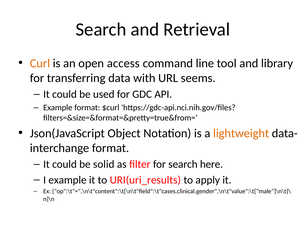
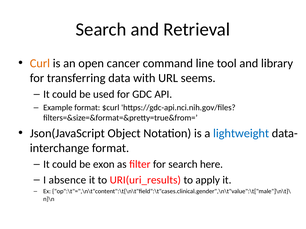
access: access -> cancer (123, 63)
lightweight colour: orange -> blue (241, 134)
solid: solid -> exon (104, 165)
I example: example -> absence (67, 180)
